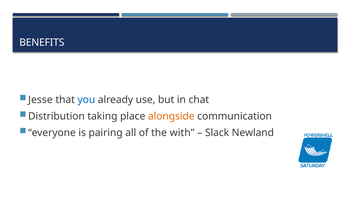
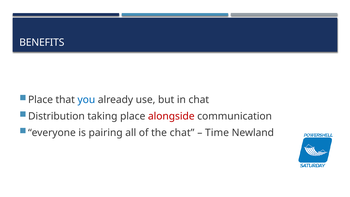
Jesse: Jesse -> Place (41, 100)
alongside colour: orange -> red (171, 116)
the with: with -> chat (182, 133)
Slack: Slack -> Time (217, 133)
